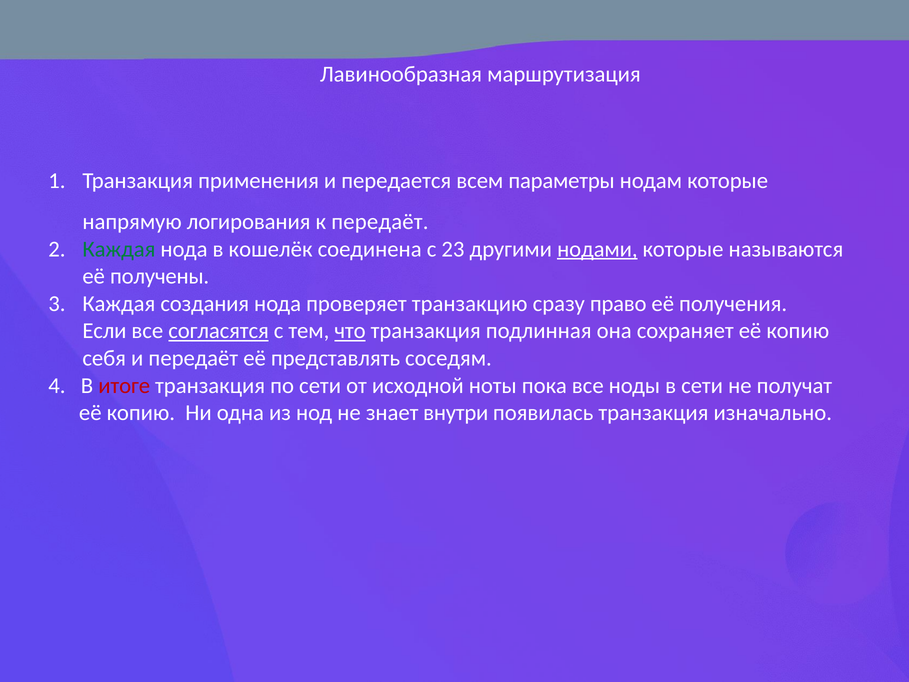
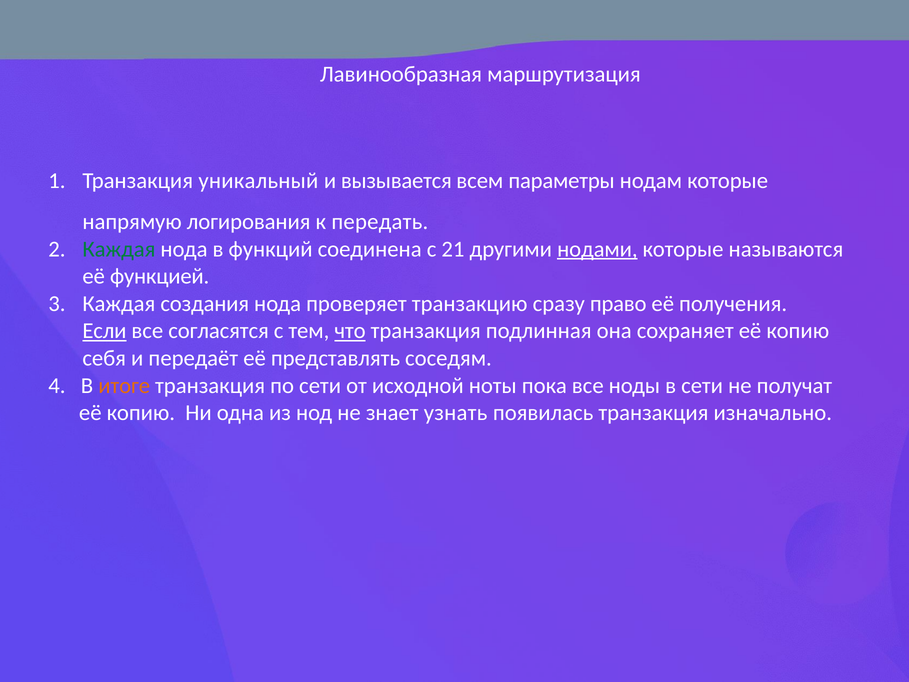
применения: применения -> уникальный (258, 181)
передается: передается -> вызывается (396, 181)
к передаёт: передаёт -> передать (380, 222)
кошелёк: кошелёк -> функций (271, 249)
23: 23 -> 21 (453, 249)
получены: получены -> функцией (160, 276)
Если underline: none -> present (104, 331)
согласятся underline: present -> none (219, 331)
итоге colour: red -> orange (124, 385)
внутри: внутри -> узнать (456, 413)
